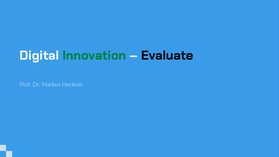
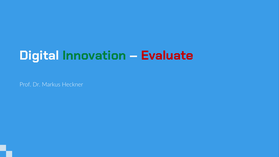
Evaluate colour: black -> red (167, 56)
